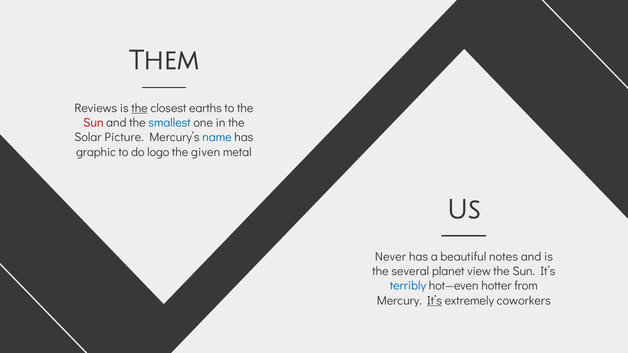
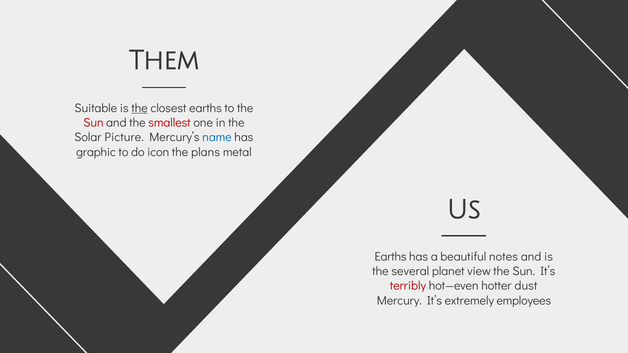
Reviews: Reviews -> Suitable (96, 108)
smallest colour: blue -> red (170, 123)
logo: logo -> icon (158, 152)
given: given -> plans (206, 152)
Never: Never -> Earths (391, 257)
terribly colour: blue -> red (408, 286)
from: from -> dust (526, 286)
It’s underline: present -> none (434, 301)
coworkers: coworkers -> employees (524, 301)
